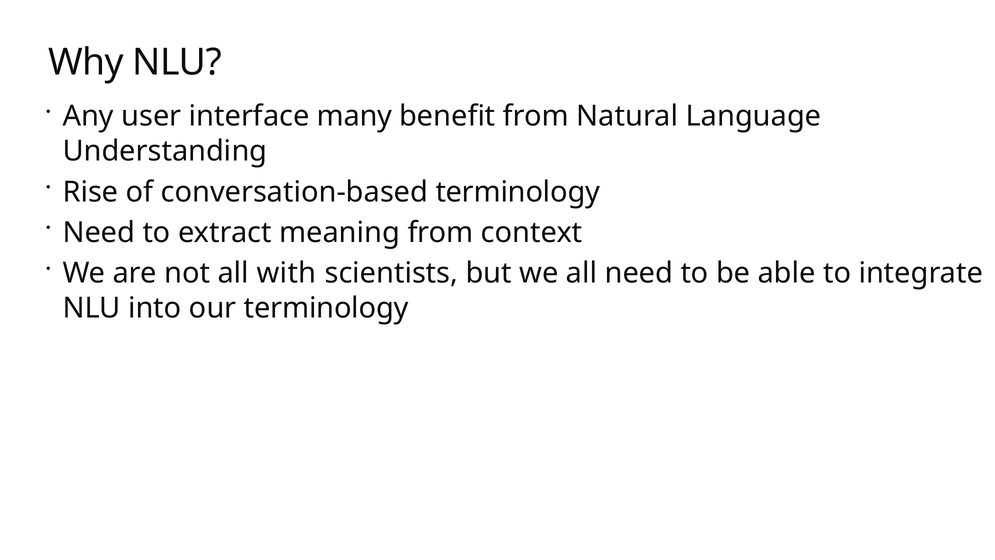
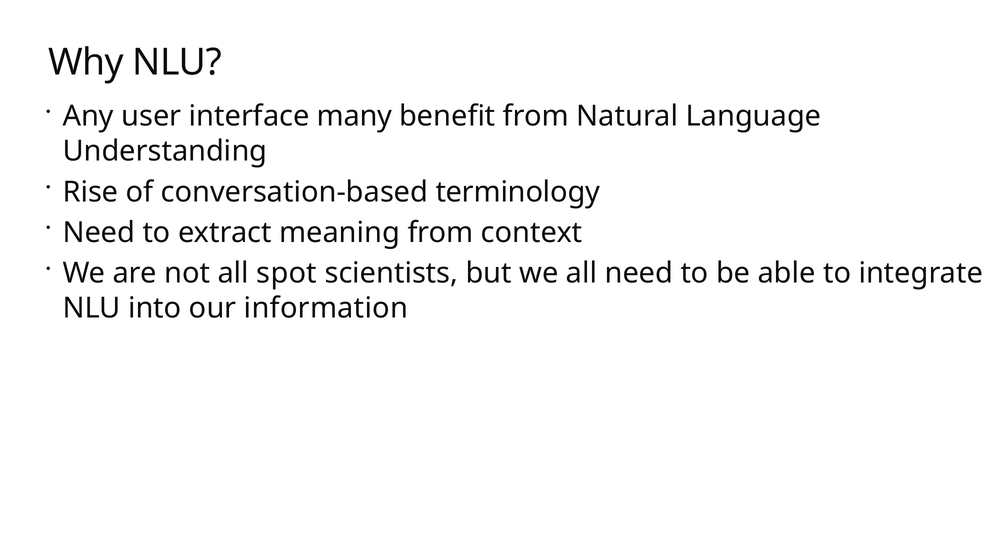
with: with -> spot (287, 273)
our terminology: terminology -> information (326, 308)
